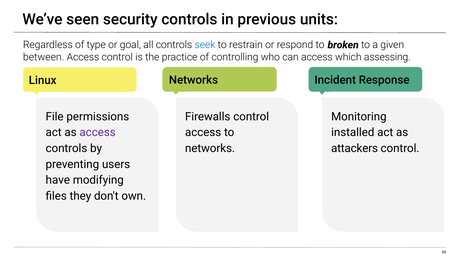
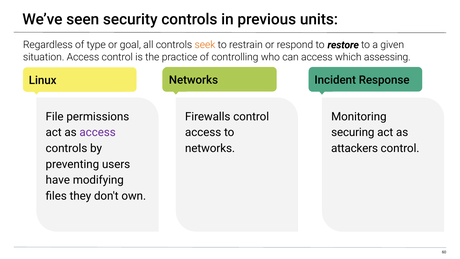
seek colour: blue -> orange (205, 45)
broken: broken -> restore (343, 45)
between: between -> situation (44, 57)
installed: installed -> securing (353, 132)
